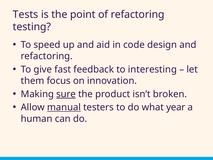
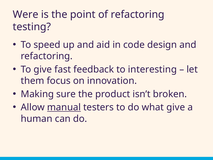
Tests: Tests -> Were (26, 14)
sure underline: present -> none (66, 94)
what year: year -> give (176, 107)
